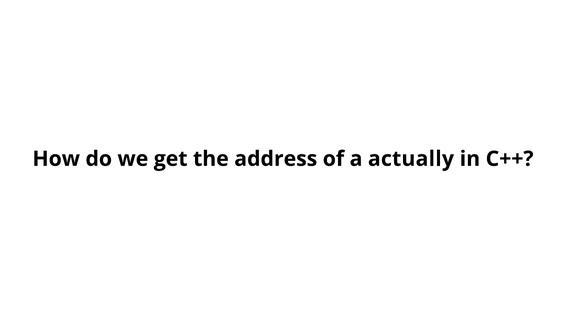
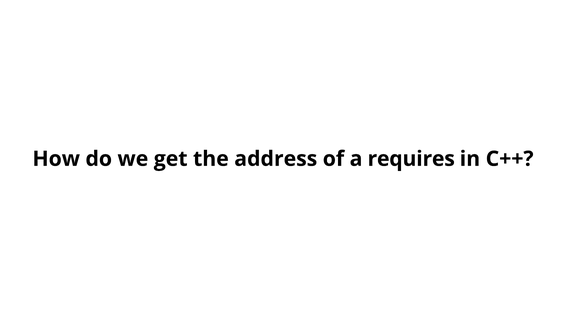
actually: actually -> requires (411, 159)
